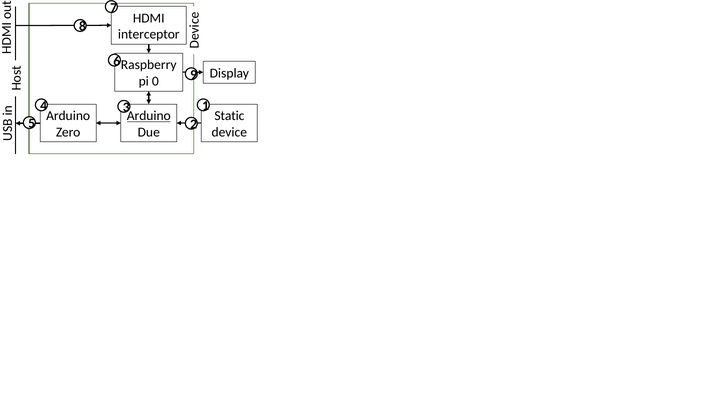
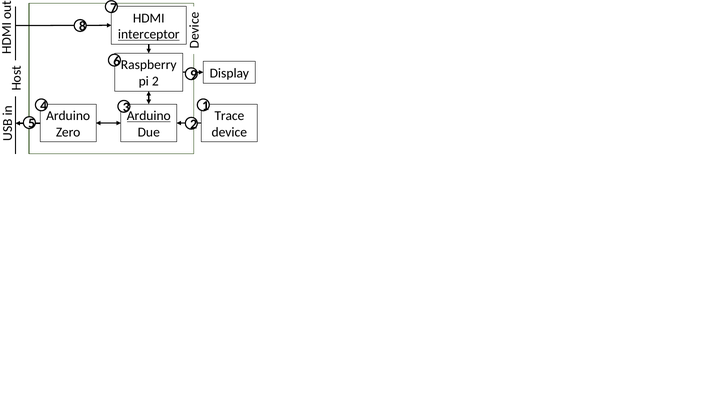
interceptor underline: none -> present (149, 34)
pi 0: 0 -> 2 (155, 81)
Static: Static -> Trace (229, 116)
